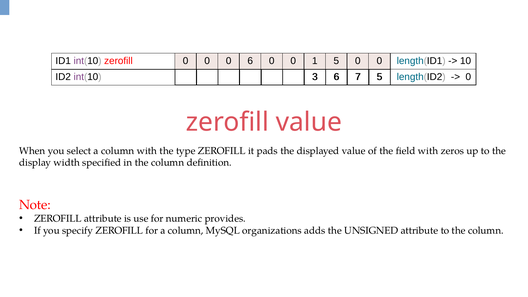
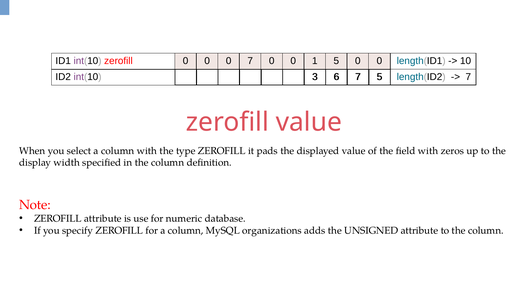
0 6: 6 -> 7 (250, 61)
0: 0 -> 7 (468, 77)
provides: provides -> database (225, 219)
